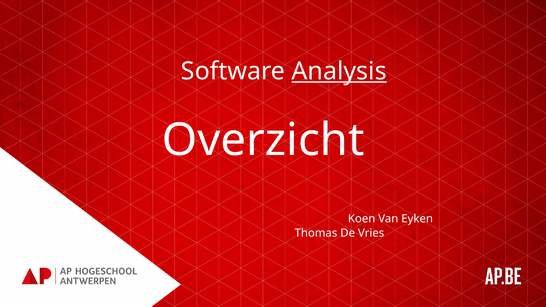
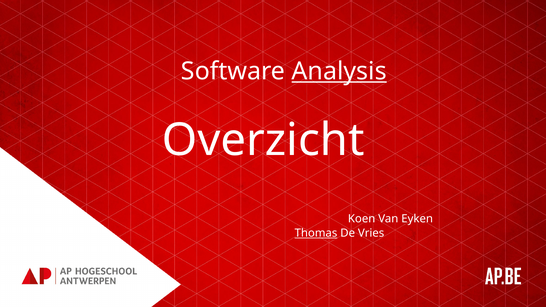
Thomas underline: none -> present (316, 233)
